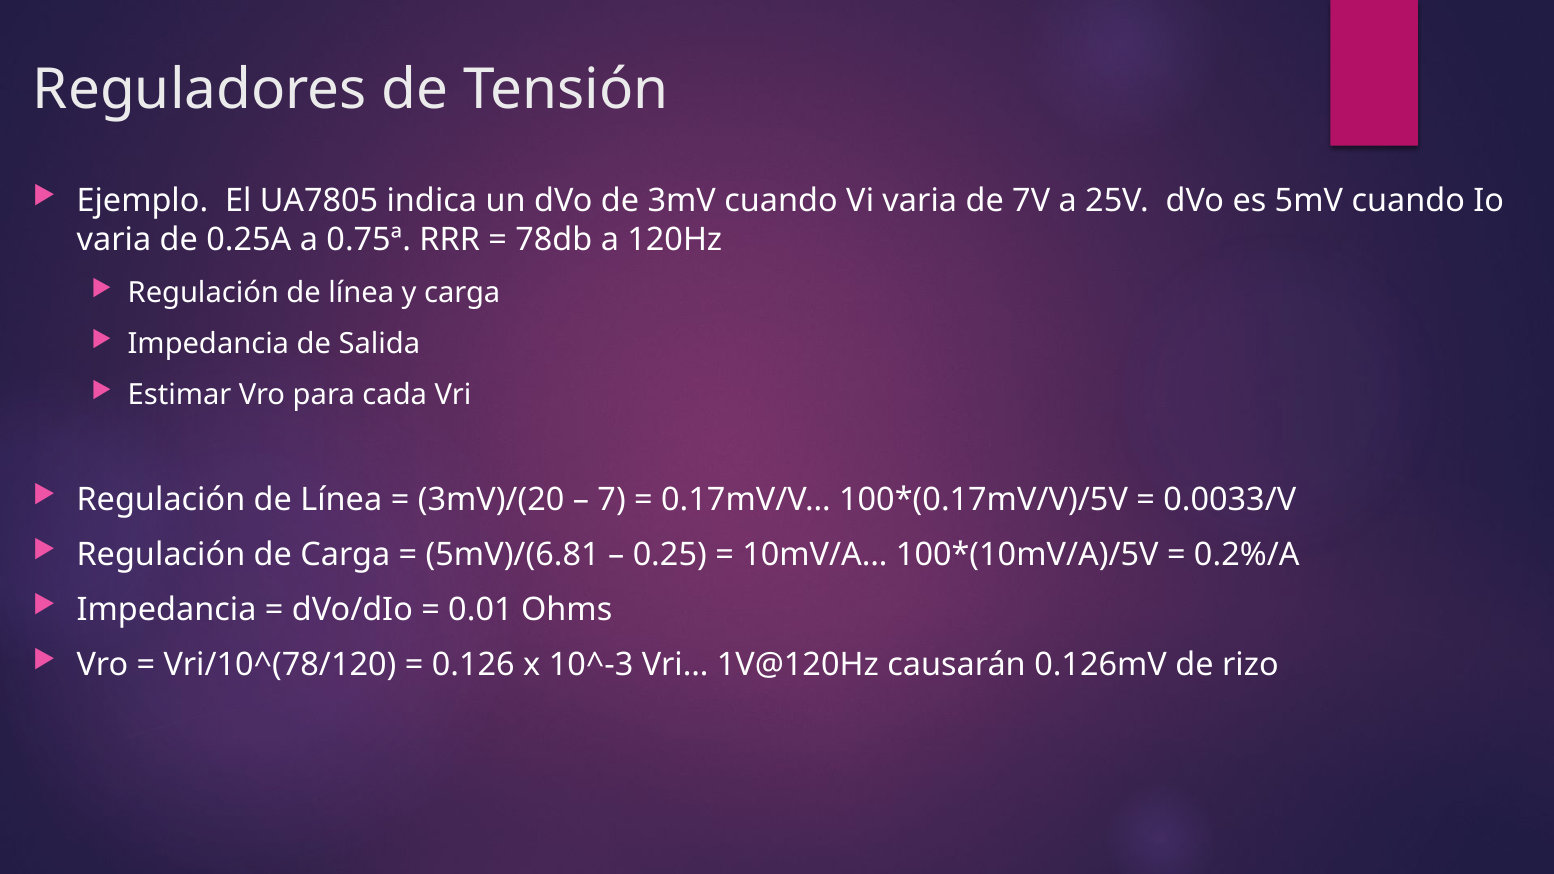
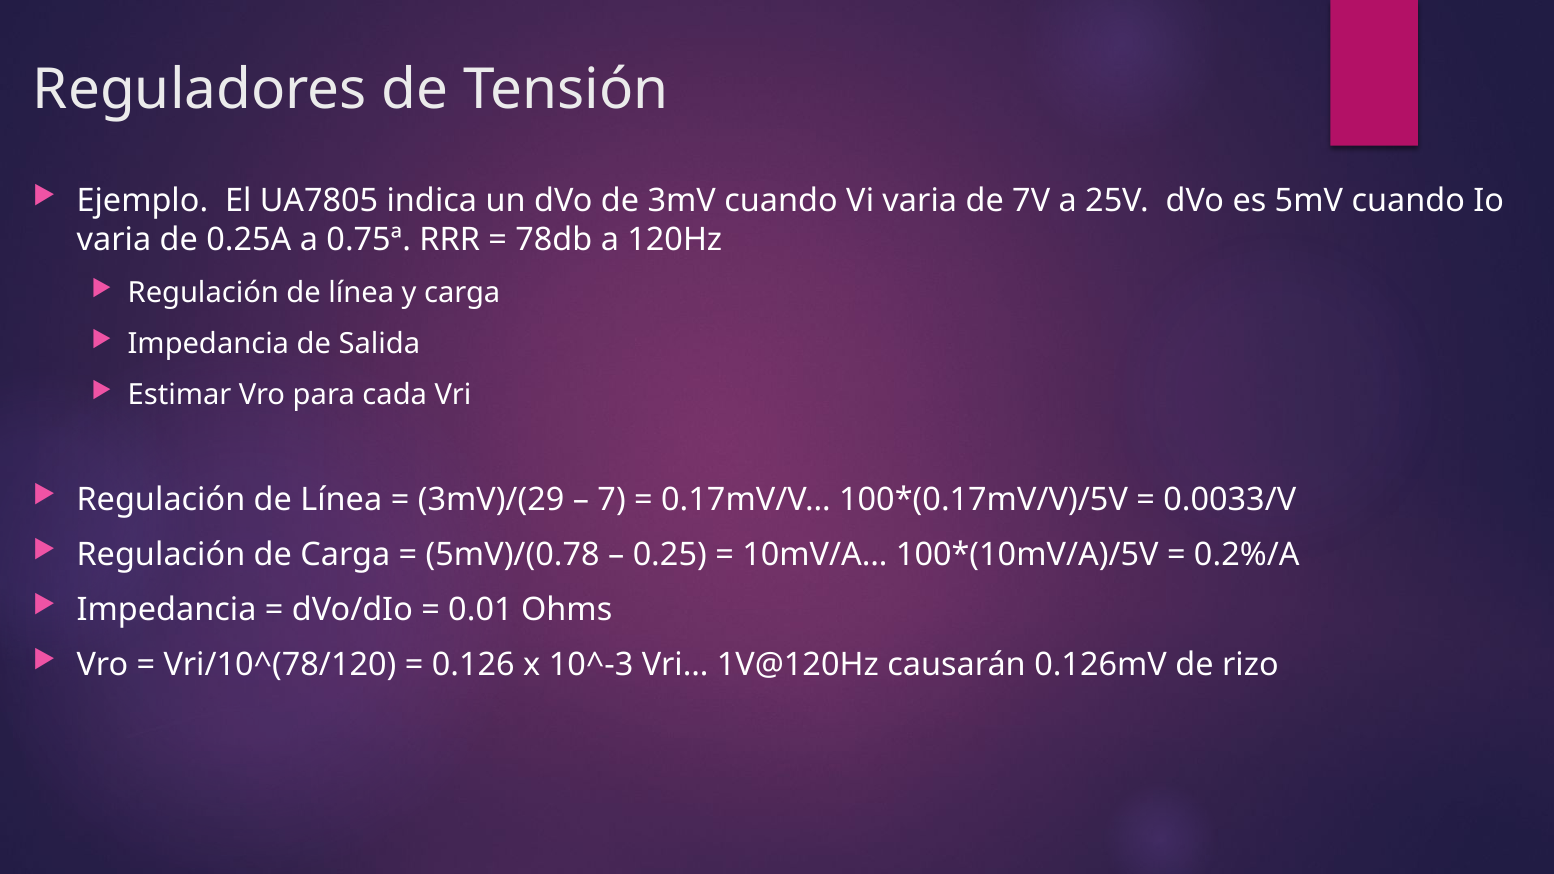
3mV)/(20: 3mV)/(20 -> 3mV)/(29 (491, 500)
5mV)/(6.81: 5mV)/(6.81 -> 5mV)/(0.78 (513, 555)
